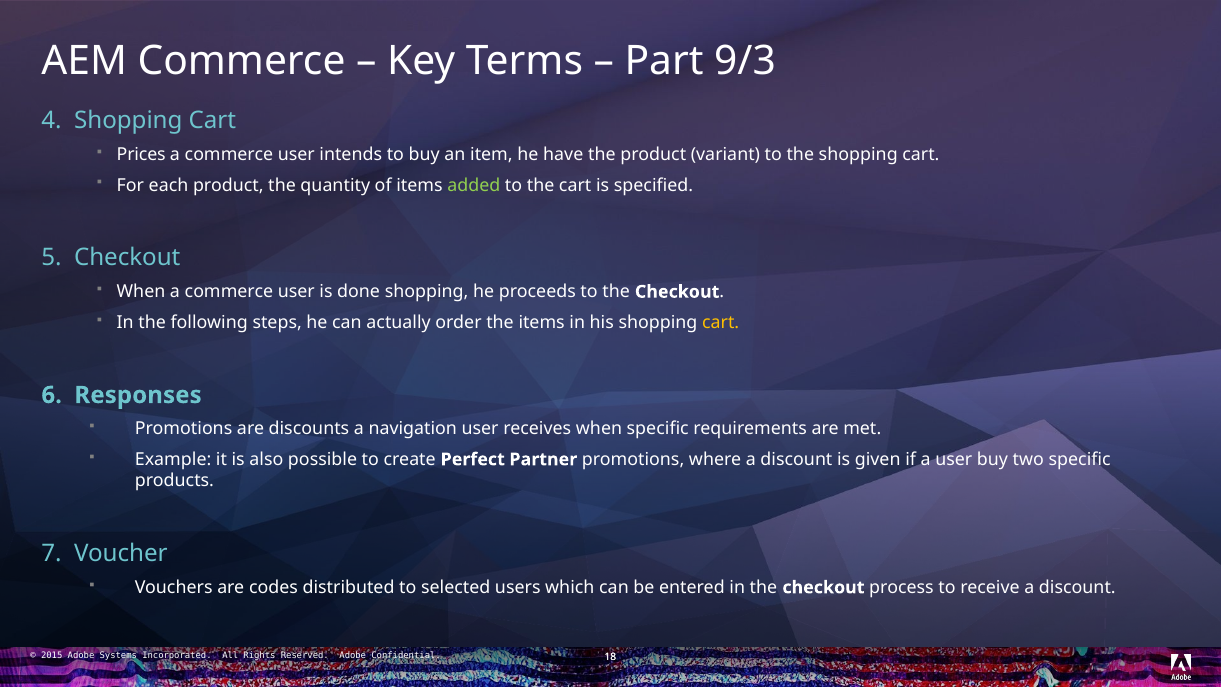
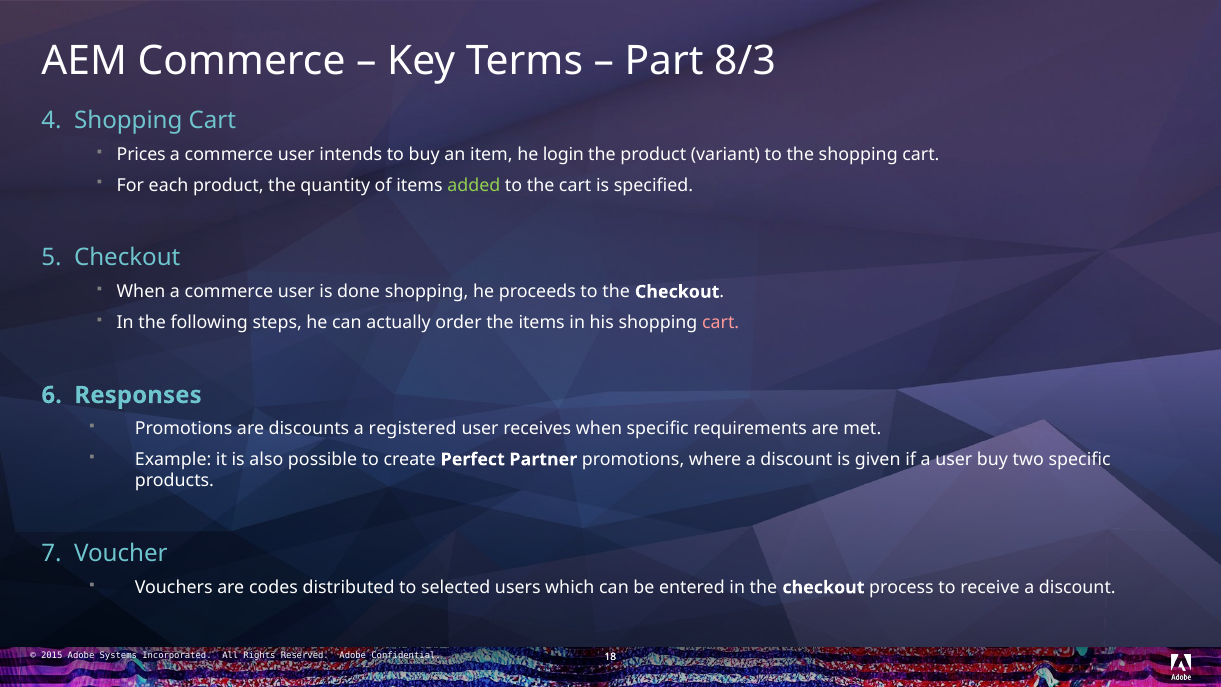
9/3: 9/3 -> 8/3 (745, 61)
have: have -> login (563, 155)
cart colour: yellow -> pink (721, 322)
navigation: navigation -> registered (413, 429)
